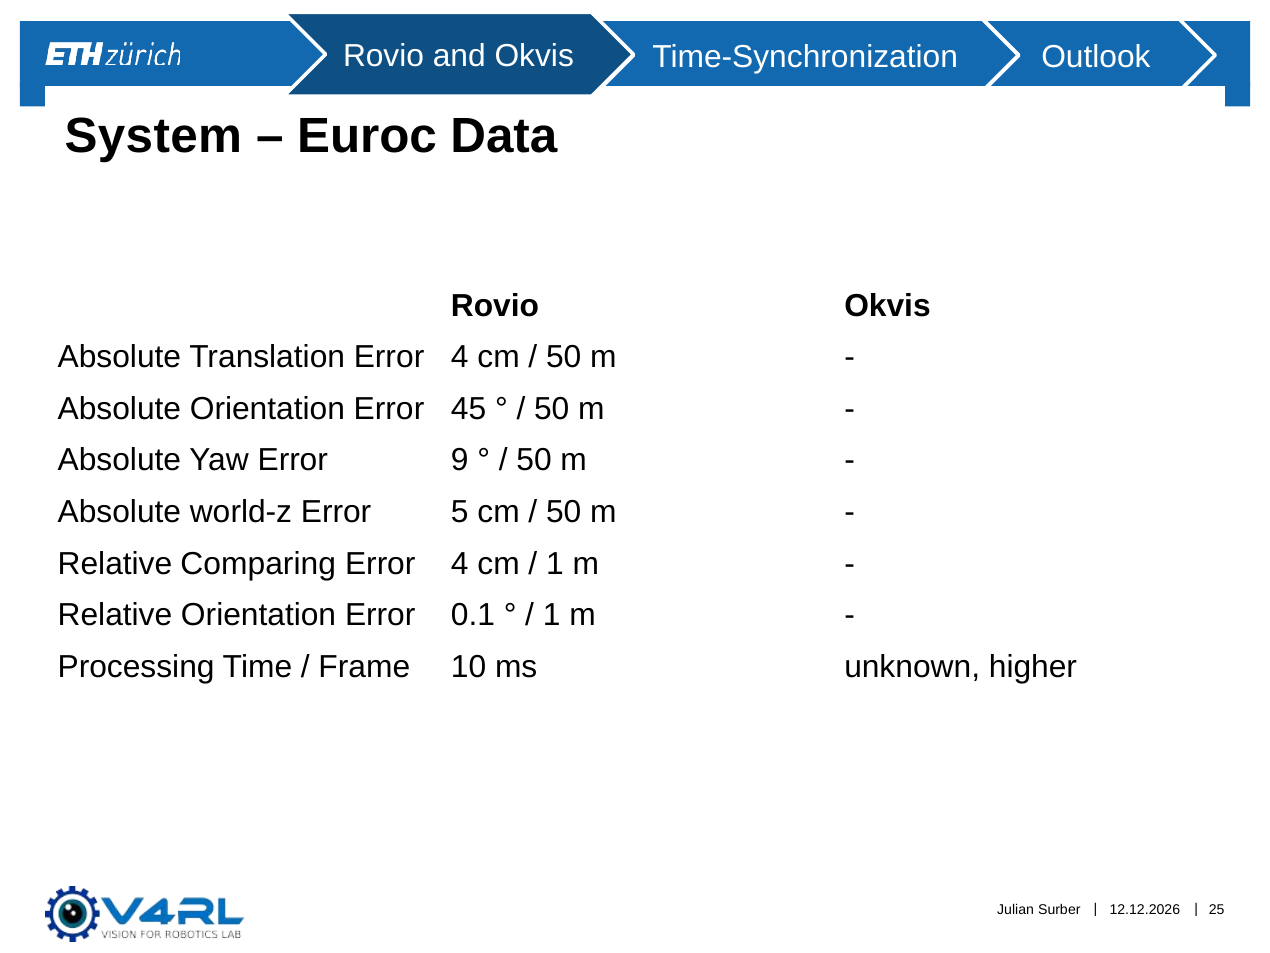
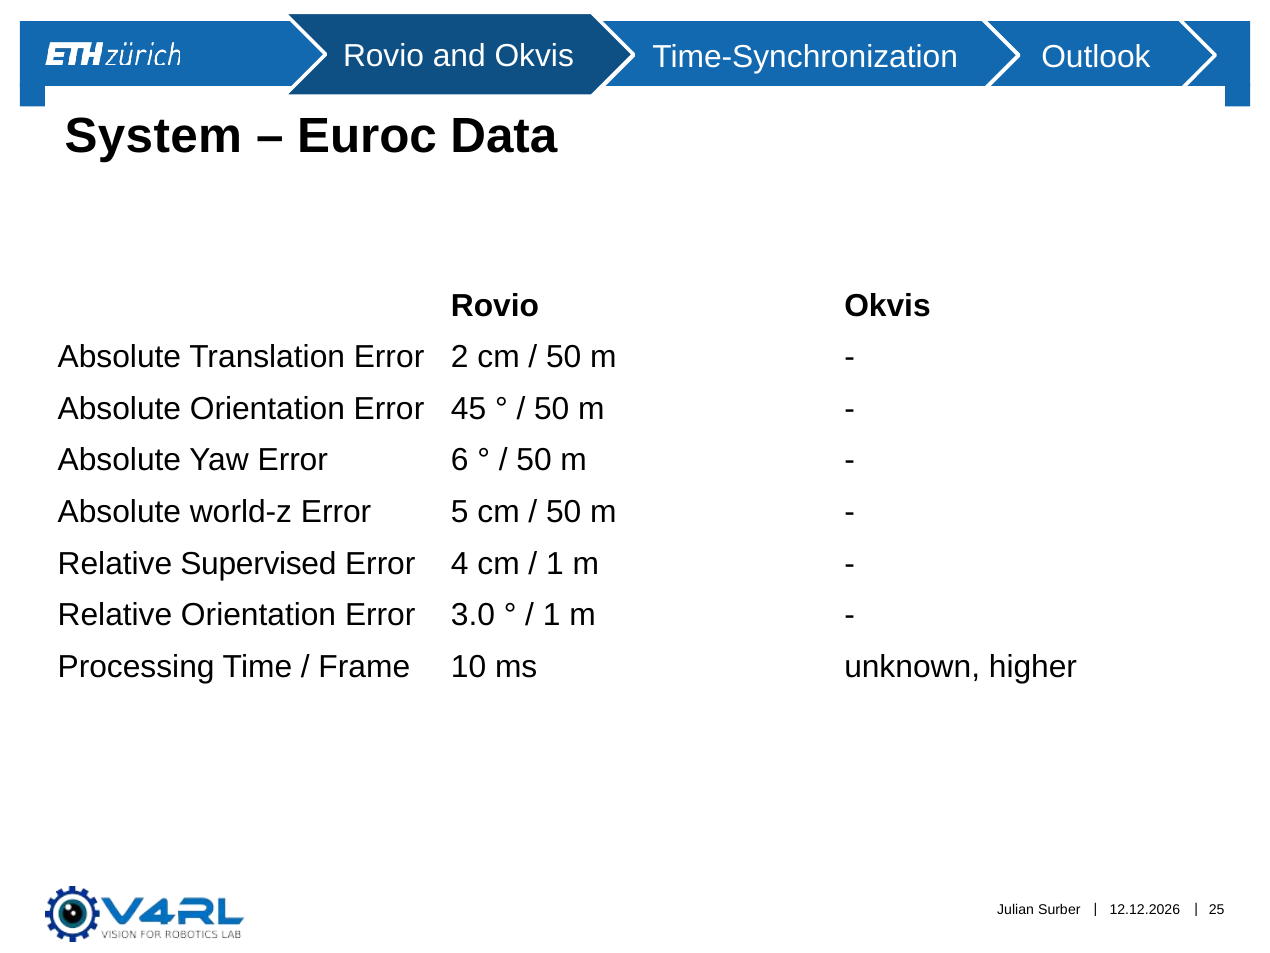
Translation Error 4: 4 -> 2 (460, 357)
9: 9 -> 6 (460, 460)
Comparing: Comparing -> Supervised (258, 563)
0.1: 0.1 -> 3.0 (473, 615)
